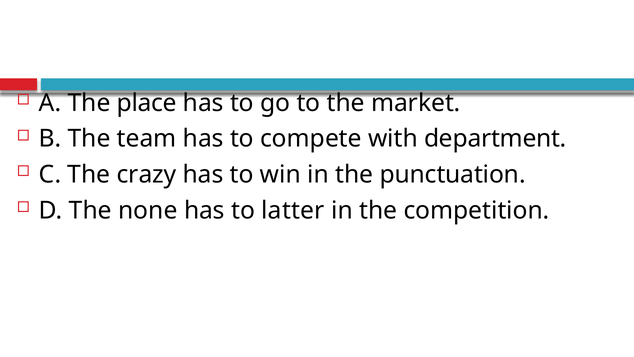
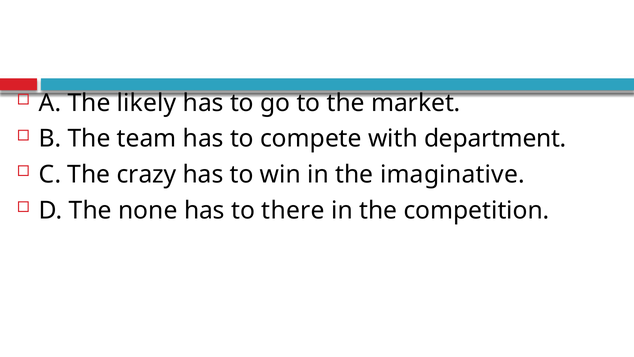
place: place -> likely (147, 103)
punctuation: punctuation -> imaginative (452, 174)
latter: latter -> there (293, 210)
